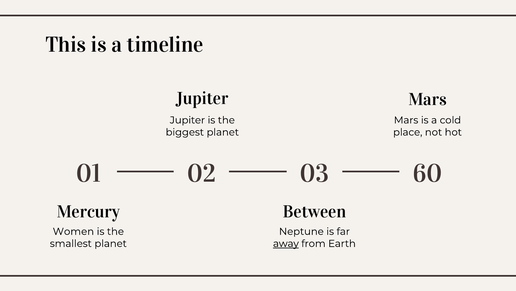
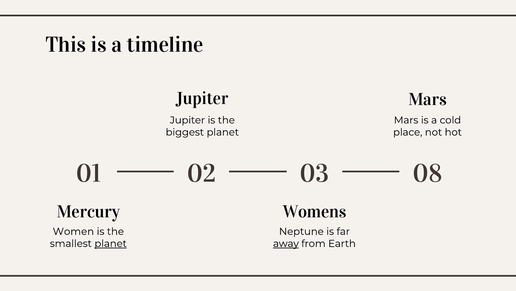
60: 60 -> 08 (428, 173)
Between: Between -> Womens (315, 211)
planet underline: none -> present (111, 243)
